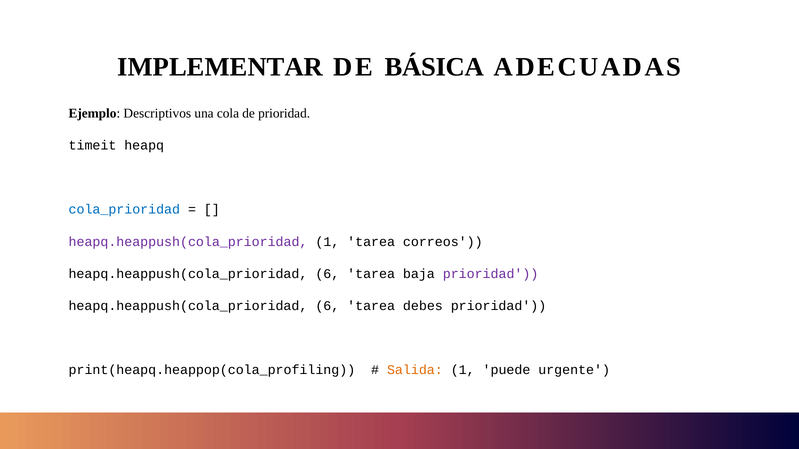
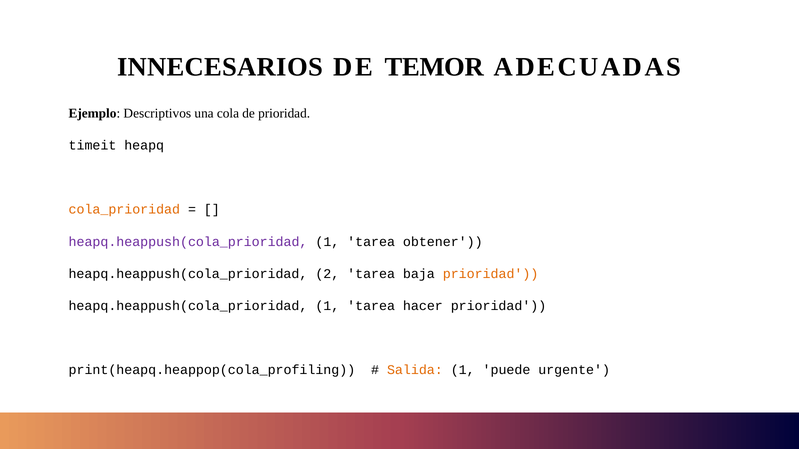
IMPLEMENTAR: IMPLEMENTAR -> INNECESARIOS (220, 67)
BÁSICA: BÁSICA -> TEMOR (434, 67)
cola_prioridad colour: blue -> orange (124, 210)
correos: correos -> obtener (443, 242)
6: 6 -> 2 (327, 274)
prioridad colour: purple -> orange (491, 274)
6: 6 -> 1 (327, 306)
debes: debes -> hacer (423, 306)
